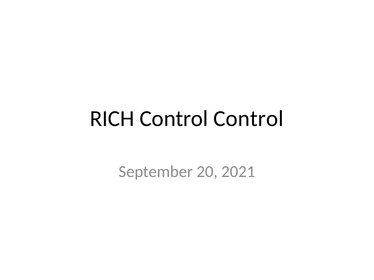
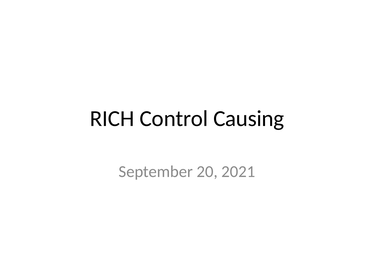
Control Control: Control -> Causing (249, 119)
